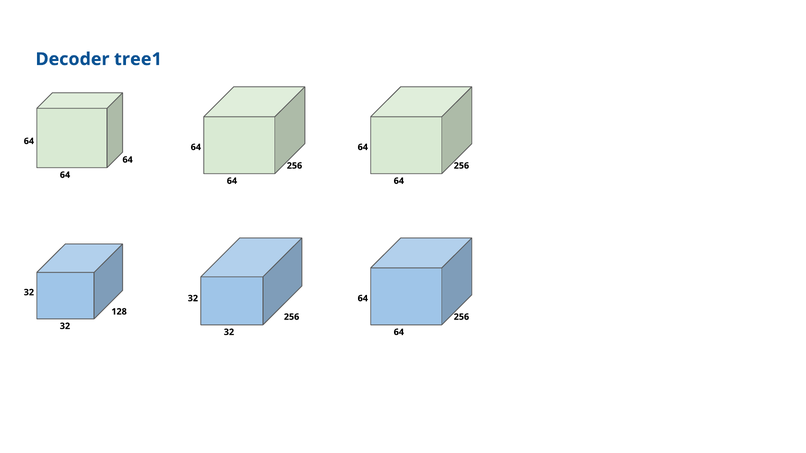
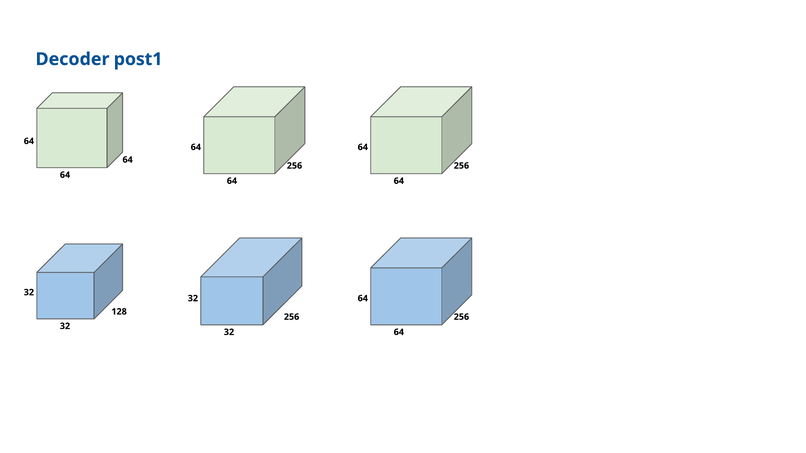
tree1: tree1 -> post1 (138, 59)
